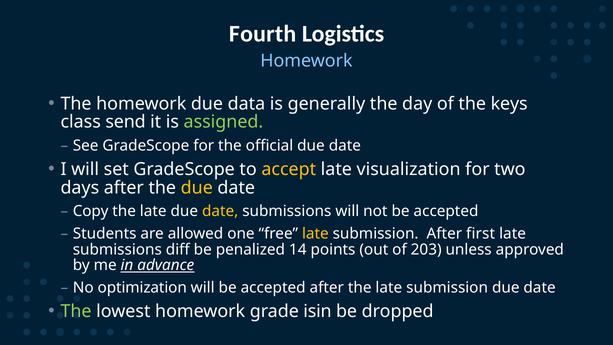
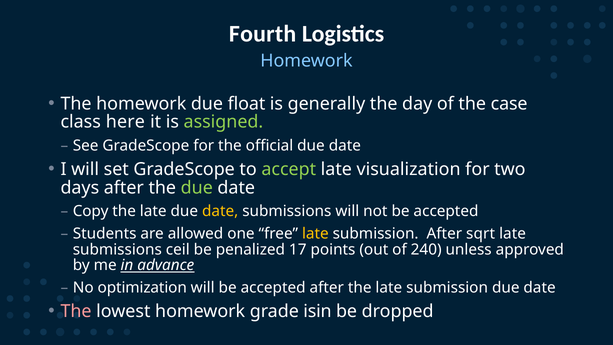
data: data -> float (247, 104)
keys: keys -> case (509, 104)
send: send -> here (125, 122)
accept colour: yellow -> light green (289, 169)
due colour: yellow -> light green (197, 188)
first: first -> sqrt (481, 234)
diff: diff -> ceil (178, 249)
14: 14 -> 17 (298, 249)
203: 203 -> 240 (426, 249)
The colour: light green -> pink (76, 311)
